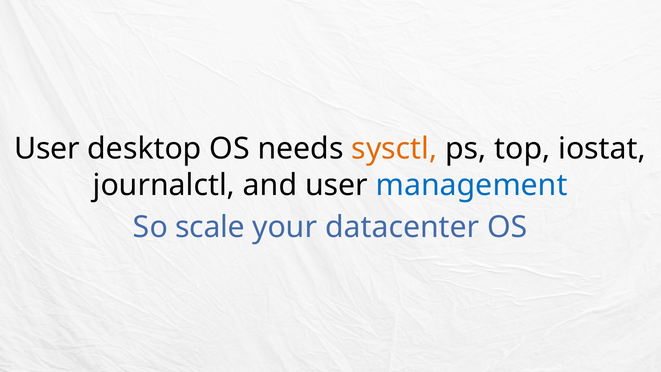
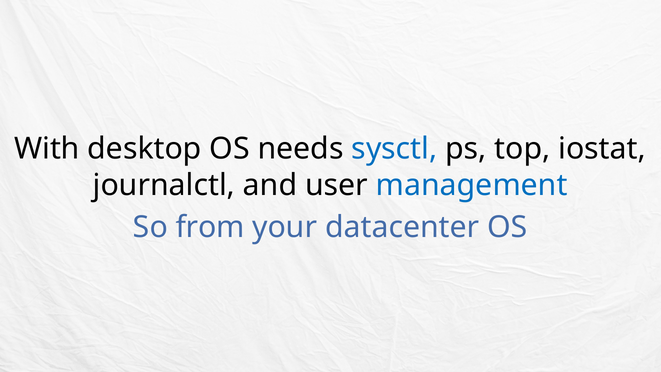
User: User -> With (47, 149)
sysctl colour: orange -> blue (394, 149)
scale: scale -> from (210, 227)
